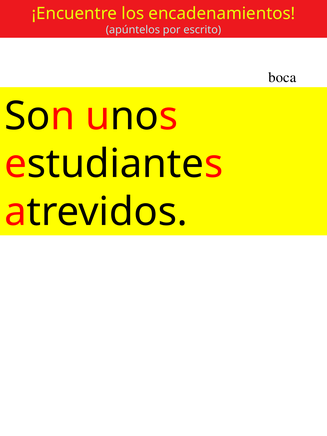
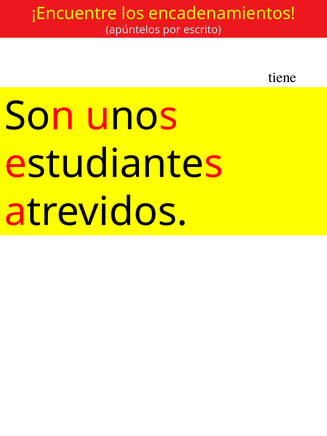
boca: boca -> tiene (282, 77)
